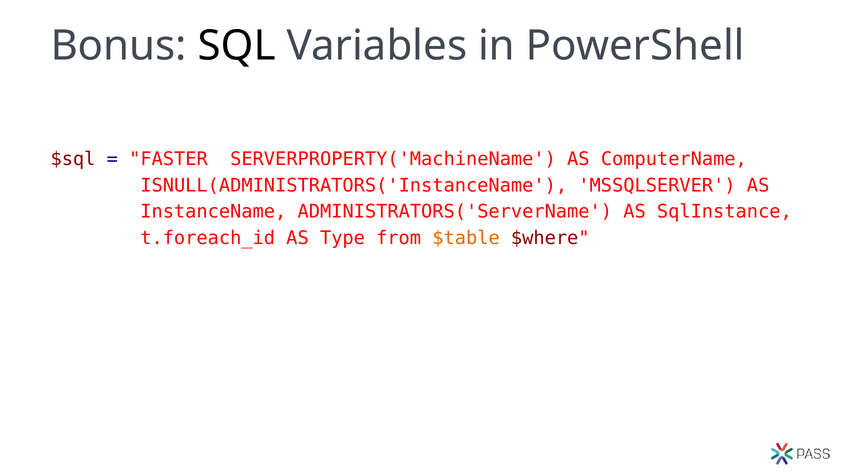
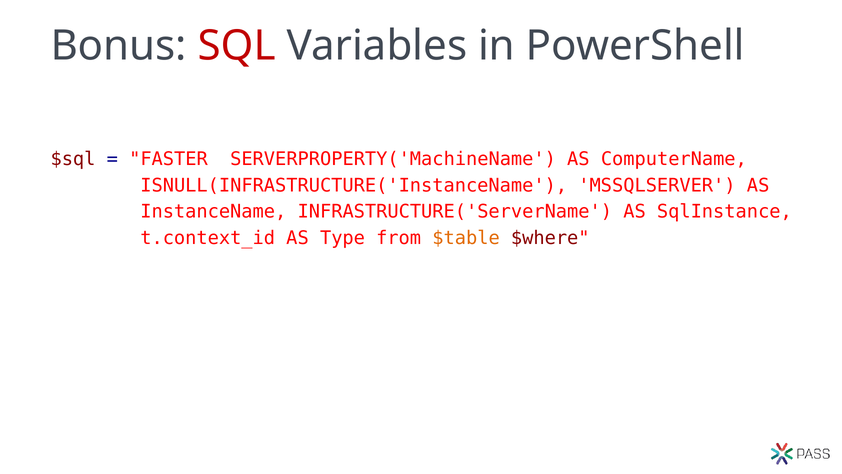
SQL colour: black -> red (237, 46)
ISNULL(ADMINISTRATORS('InstanceName: ISNULL(ADMINISTRATORS('InstanceName -> ISNULL(INFRASTRUCTURE('InstanceName (354, 185)
ADMINISTRATORS('ServerName: ADMINISTRATORS('ServerName -> INFRASTRUCTURE('ServerName (455, 212)
t.foreach_id: t.foreach_id -> t.context_id (208, 238)
